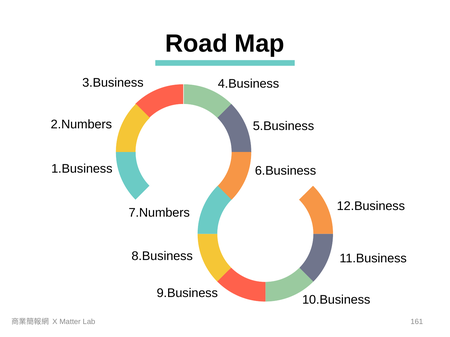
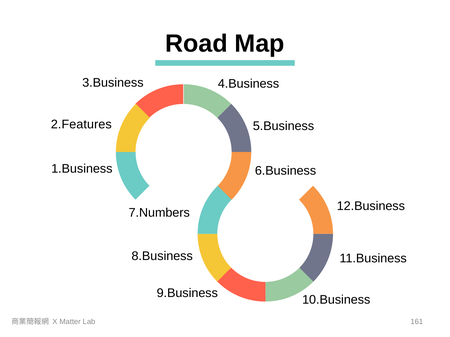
2.Numbers: 2.Numbers -> 2.Features (81, 125)
